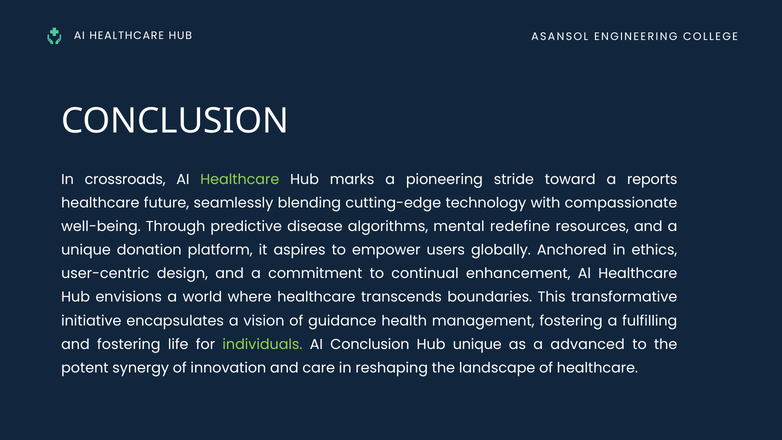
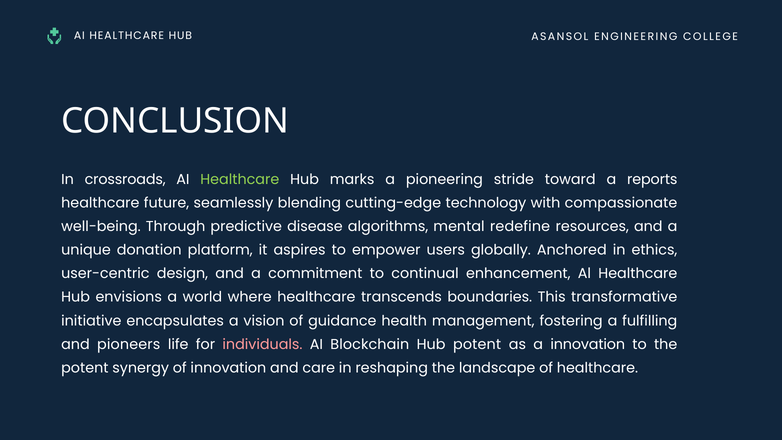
and fostering: fostering -> pioneers (129, 344)
individuals colour: light green -> pink (262, 344)
AI Conclusion: Conclusion -> Blockchain (370, 344)
Hub unique: unique -> potent (477, 344)
a advanced: advanced -> innovation (588, 344)
